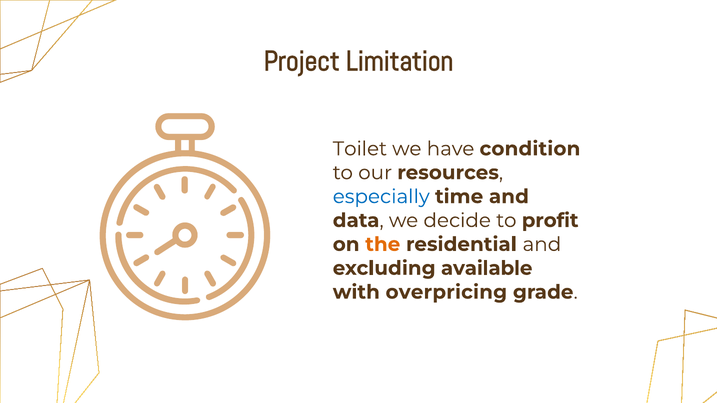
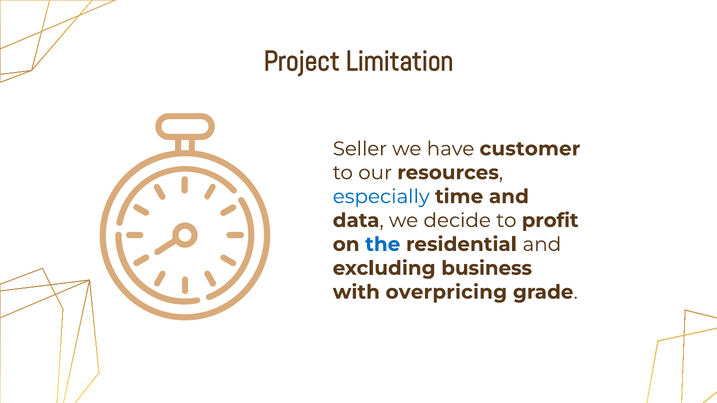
Toilet: Toilet -> Seller (360, 149)
condition: condition -> customer (530, 149)
the colour: orange -> blue (383, 245)
available: available -> business (487, 268)
